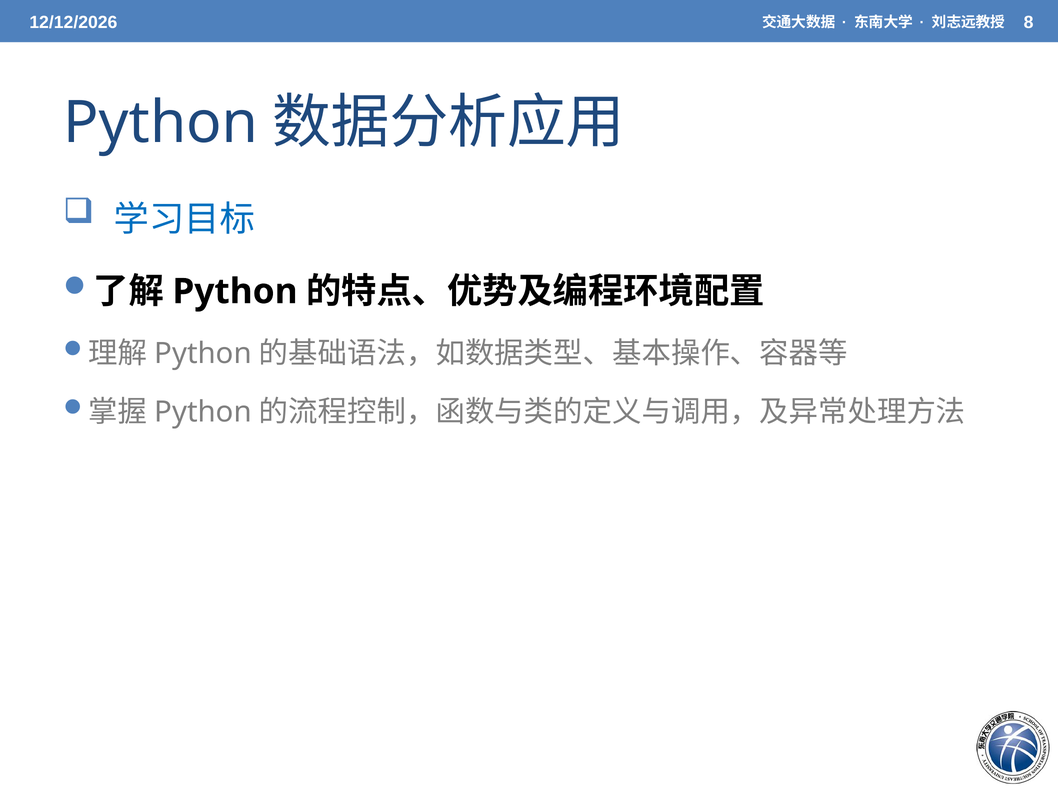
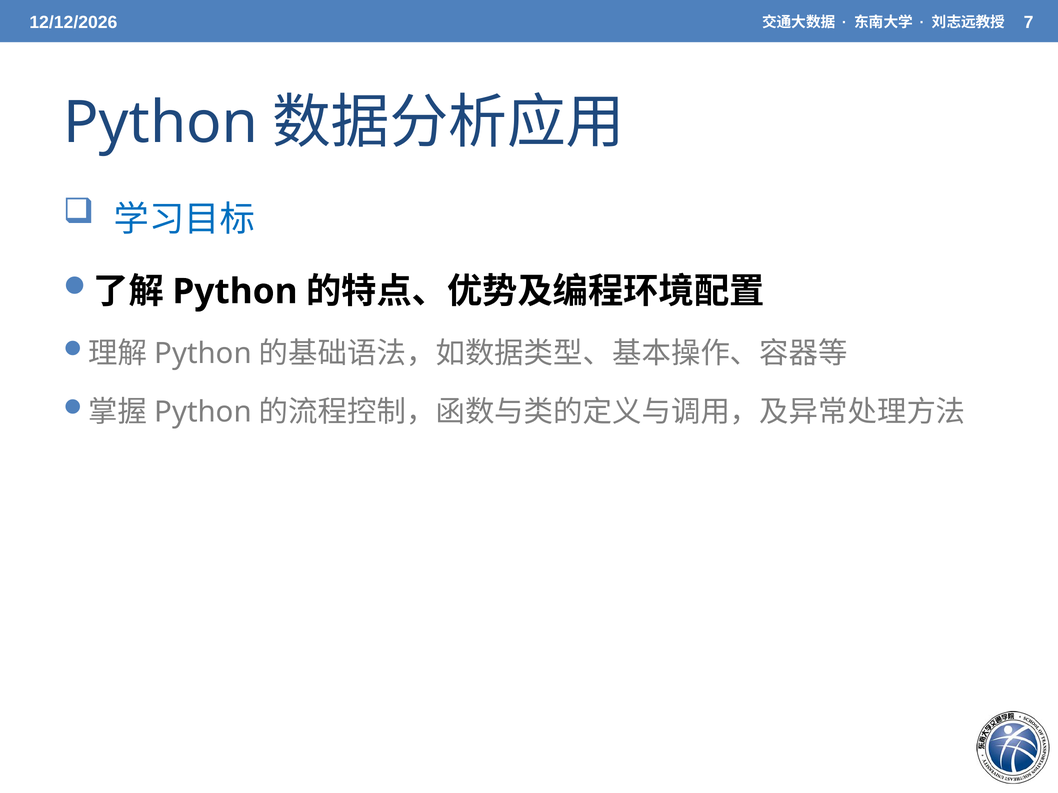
8: 8 -> 7 (1029, 22)
